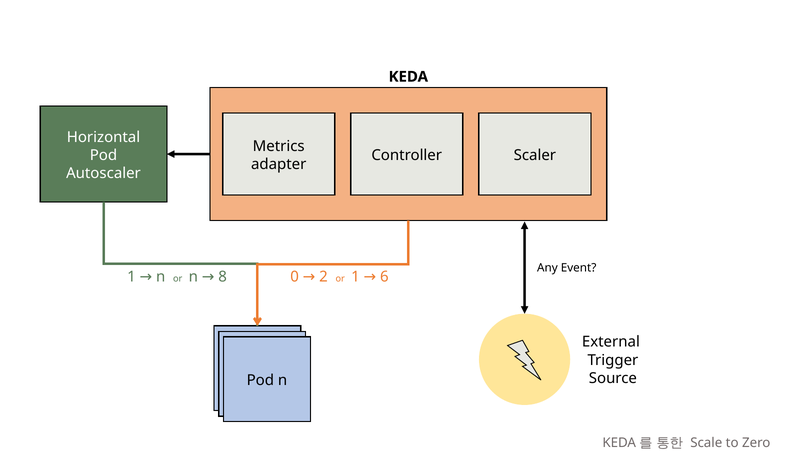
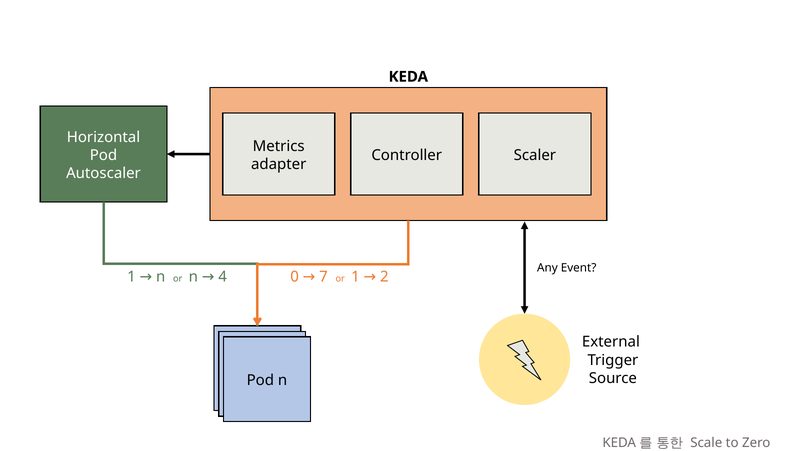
8: 8 -> 4 (223, 277)
6: 6 -> 2 (384, 277)
2: 2 -> 7 (324, 277)
